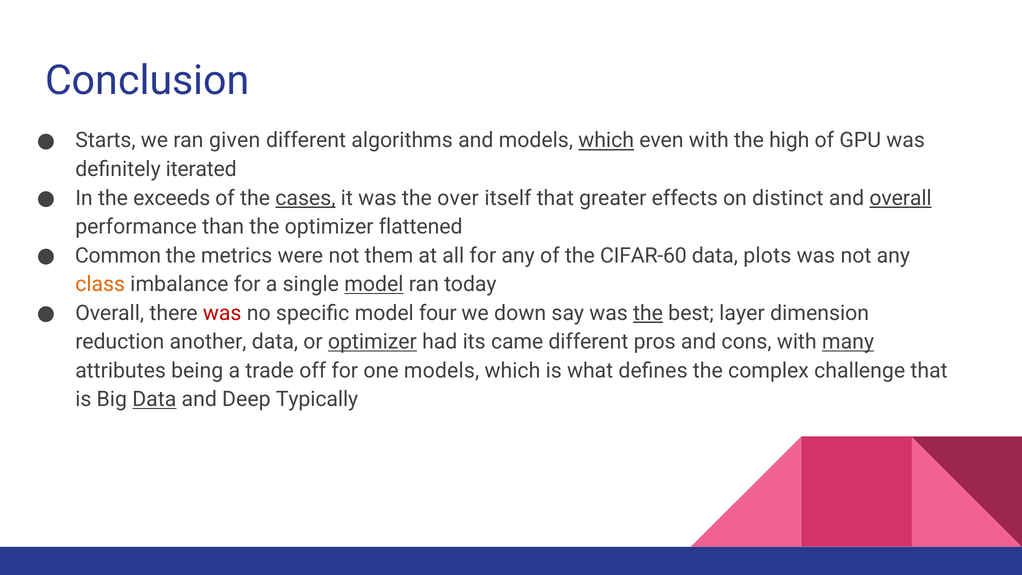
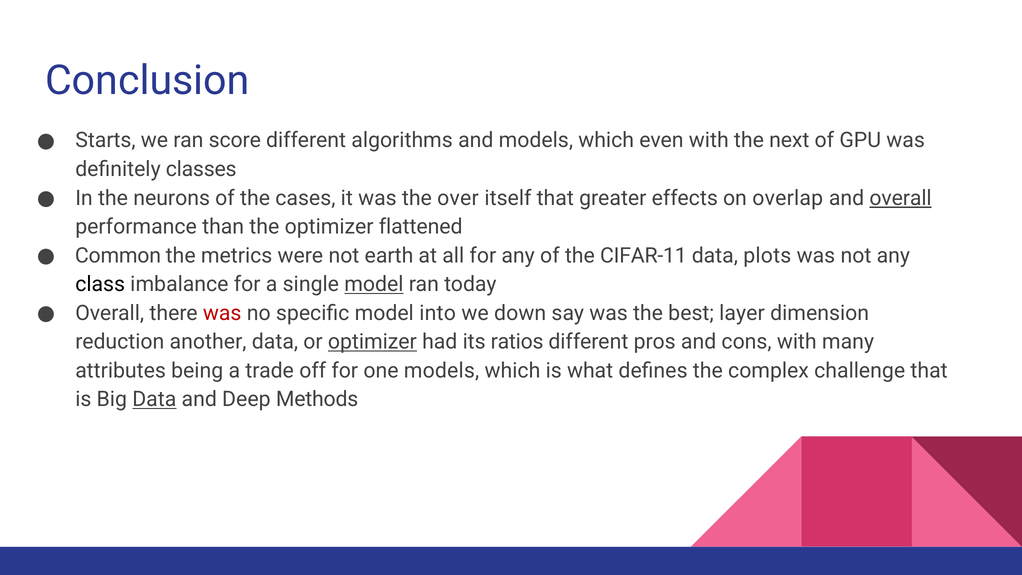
given: given -> score (235, 140)
which underline: present -> none (606, 140)
high: high -> next (789, 140)
iterated: iterated -> classes (201, 169)
exceeds: exceeds -> neurons (172, 198)
cases underline: present -> none (305, 198)
distinct: distinct -> overlap (788, 198)
them: them -> earth (389, 256)
CIFAR-60: CIFAR-60 -> CIFAR-11 (643, 256)
class colour: orange -> black (100, 284)
four: four -> into (438, 313)
the underline: present -> none (648, 313)
came: came -> ratios (517, 342)
many underline: present -> none (848, 342)
Typically: Typically -> Methods (317, 399)
